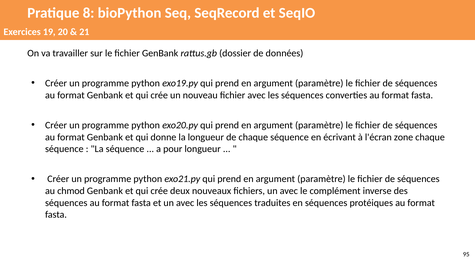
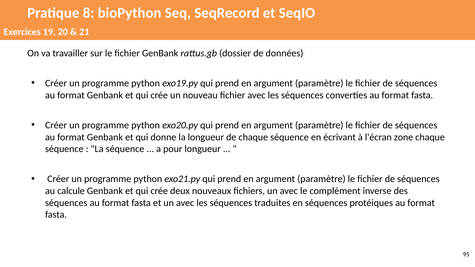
chmod: chmod -> calcule (71, 191)
